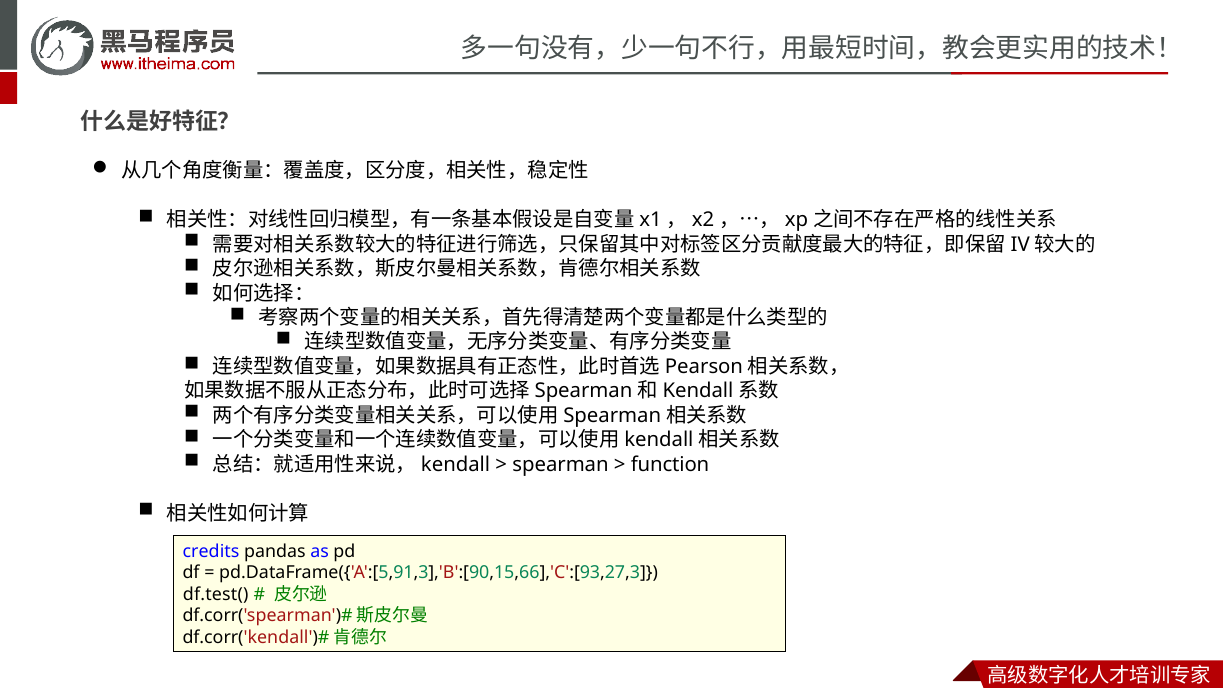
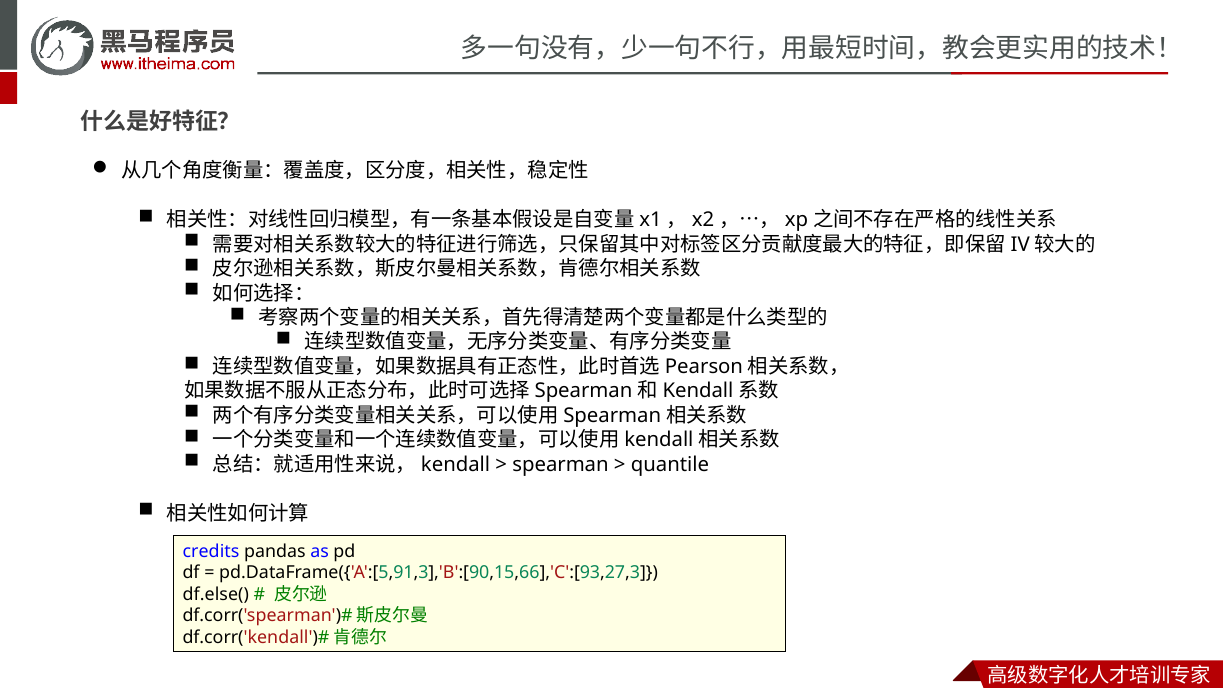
function: function -> quantile (670, 464)
df.test(: df.test( -> df.else( (216, 594)
